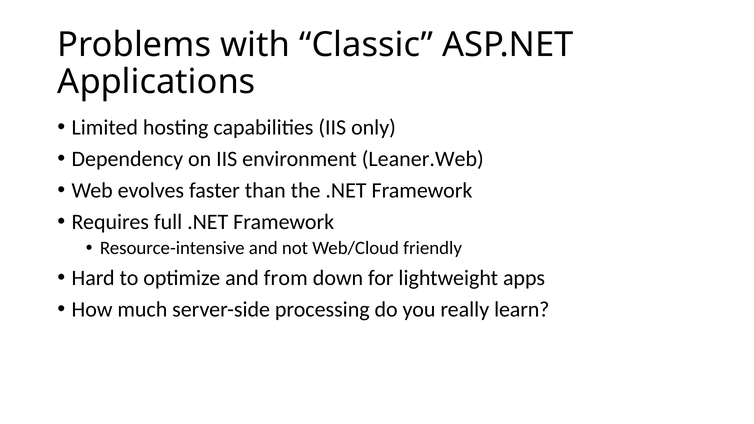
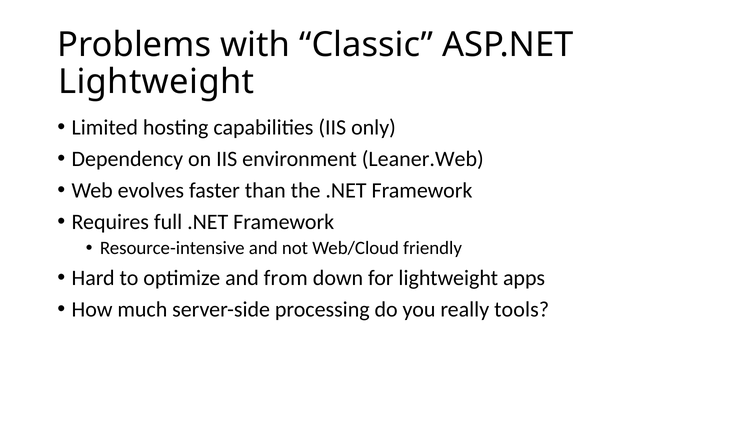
Applications: Applications -> Lightweight (156, 82)
learn: learn -> tools (522, 310)
